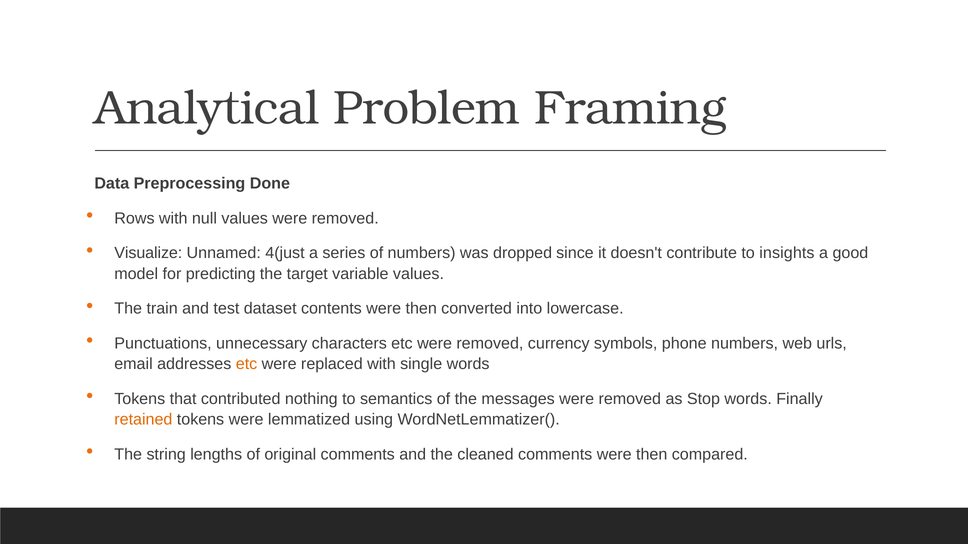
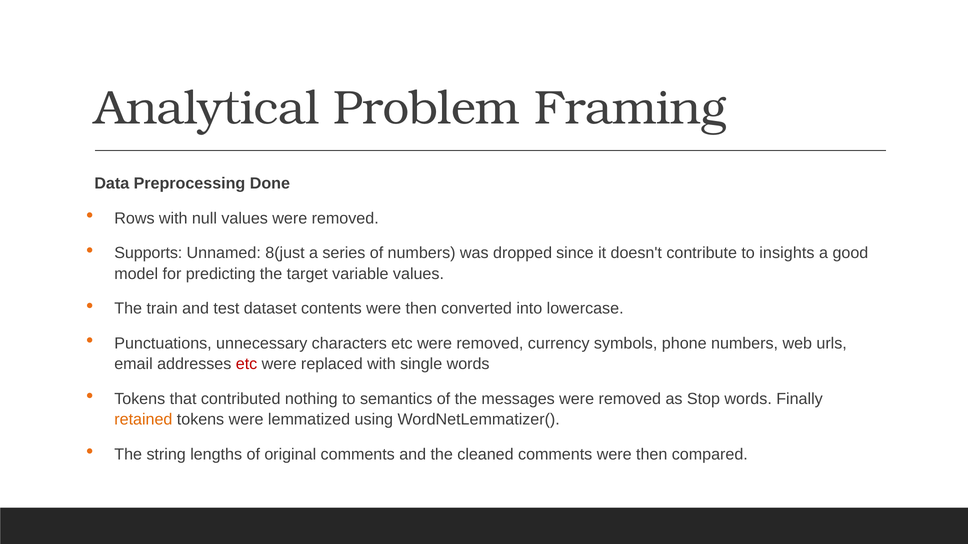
Visualize: Visualize -> Supports (148, 253)
4(just: 4(just -> 8(just (285, 253)
etc colour: orange -> red (247, 364)
